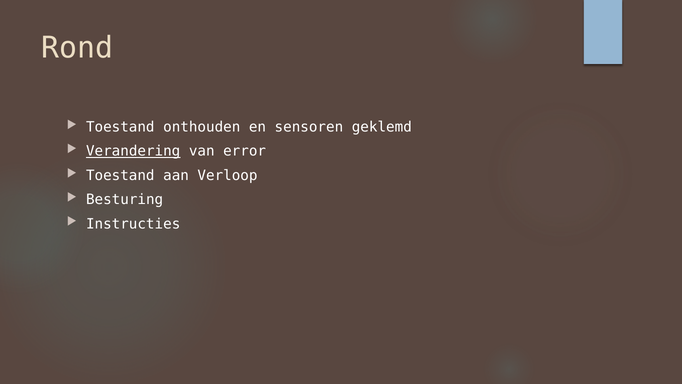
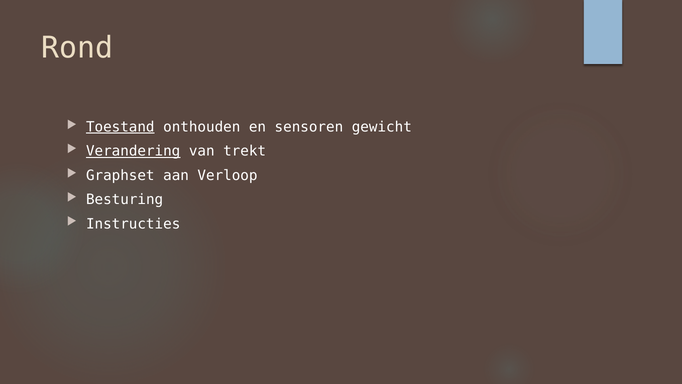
Toestand underline: none -> present (120, 127)
geklemd: geklemd -> gewicht (382, 127)
error: error -> trekt (245, 151)
Toestand: Toestand -> Graphset (120, 175)
